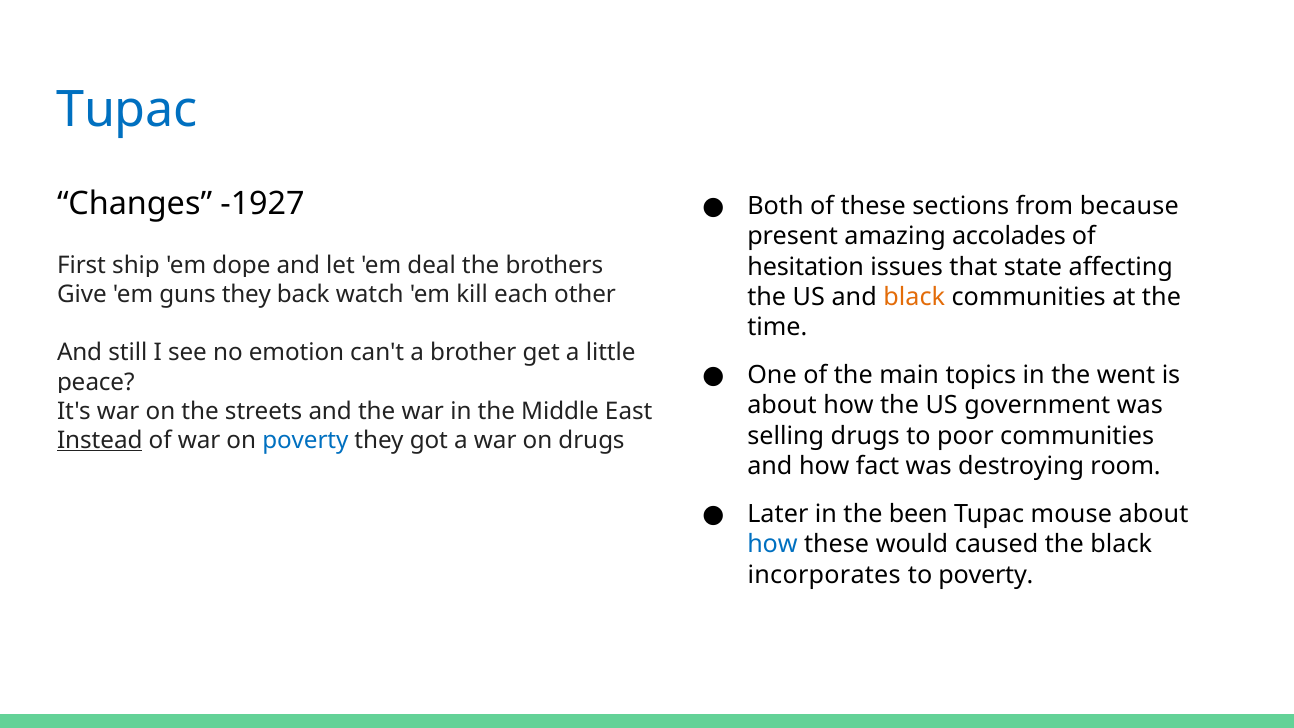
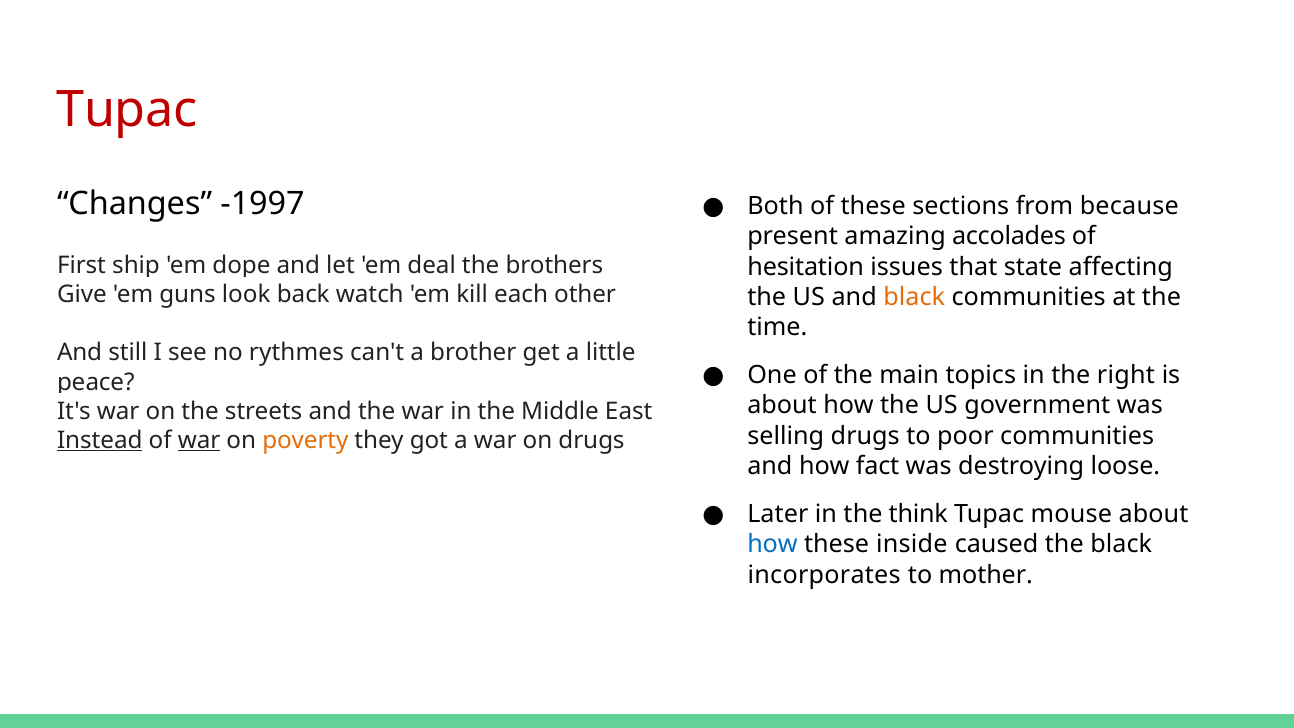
Tupac colour: blue -> red (127, 110)
-1927: -1927 -> -1997 (263, 203)
guns they: they -> look (246, 295)
emotion: emotion -> rythmes (296, 353)
went: went -> right (1126, 375)
war underline: none -> present (199, 440)
poverty colour: blue -> orange (305, 440)
room: room -> loose (1125, 466)
been: been -> think (918, 514)
would: would -> inside (912, 544)
to poverty: poverty -> mother (986, 575)
